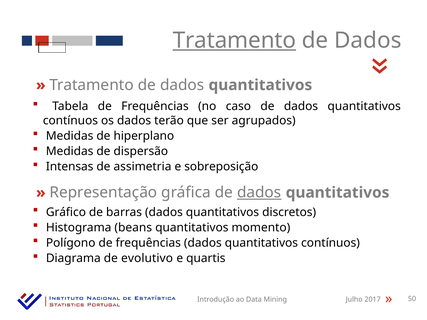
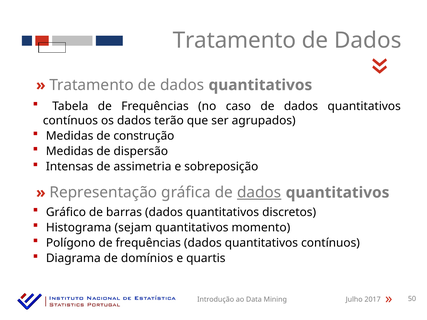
Tratamento underline: present -> none (234, 40)
hiperplano: hiperplano -> construção (144, 136)
beans: beans -> sejam (133, 228)
evolutivo: evolutivo -> domínios (147, 259)
